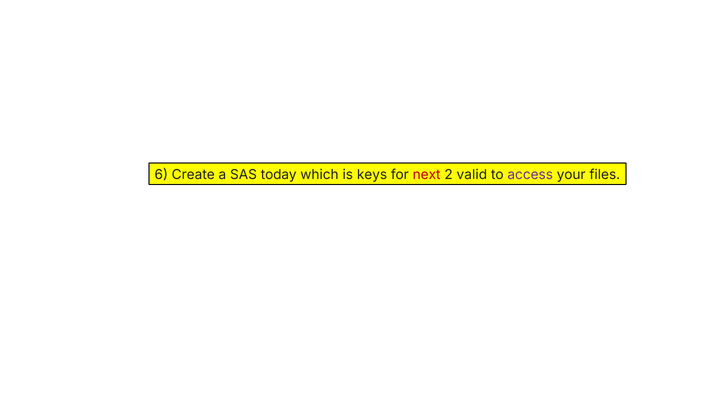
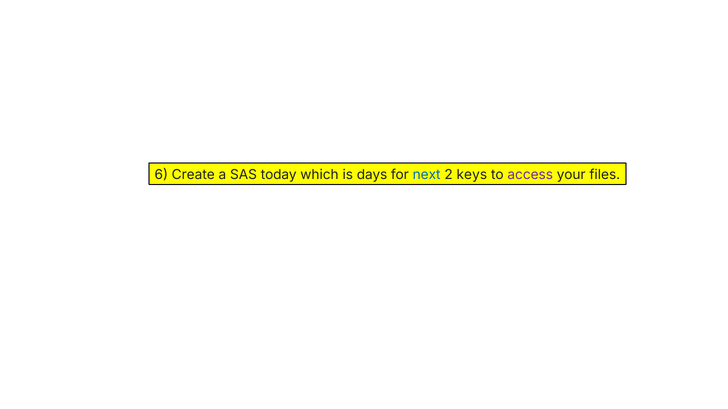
keys: keys -> days (372, 175)
next colour: red -> blue (427, 175)
valid: valid -> keys (472, 175)
